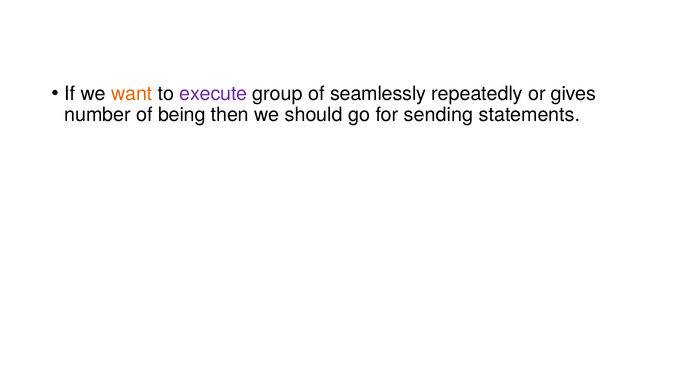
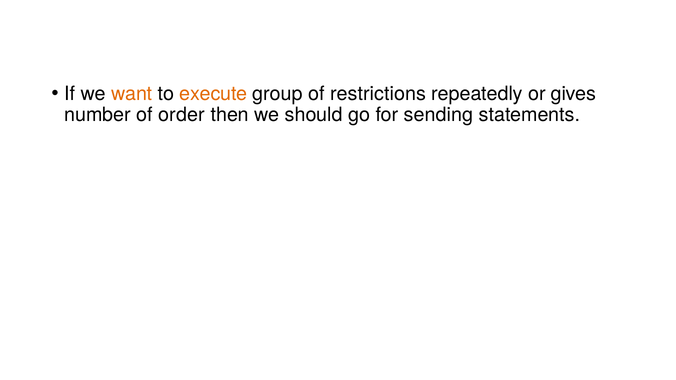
execute colour: purple -> orange (213, 94)
seamlessly: seamlessly -> restrictions (378, 94)
being: being -> order (182, 115)
